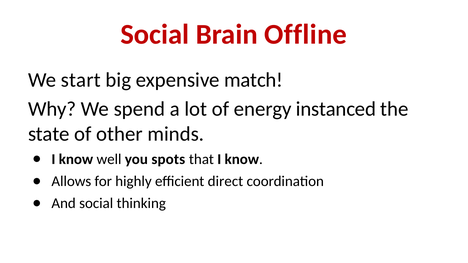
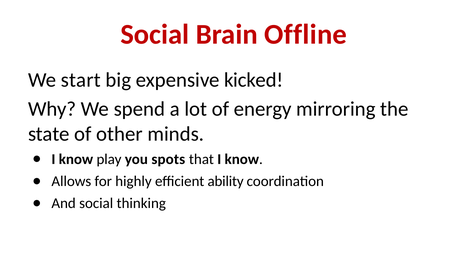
match: match -> kicked (254, 80)
instanced: instanced -> mirroring (336, 109)
well: well -> play (109, 159)
direct: direct -> ability (226, 181)
